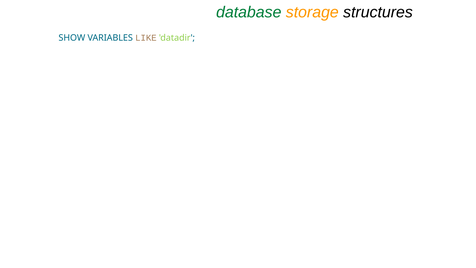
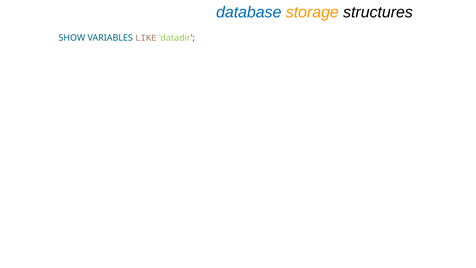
database colour: green -> blue (249, 12)
